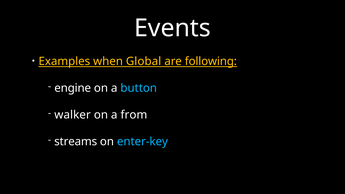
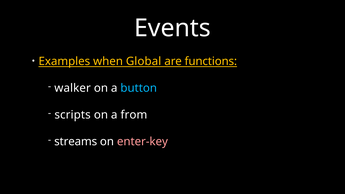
following: following -> functions (211, 61)
engine: engine -> walker (73, 88)
walker: walker -> scripts (73, 115)
enter-key colour: light blue -> pink (142, 142)
